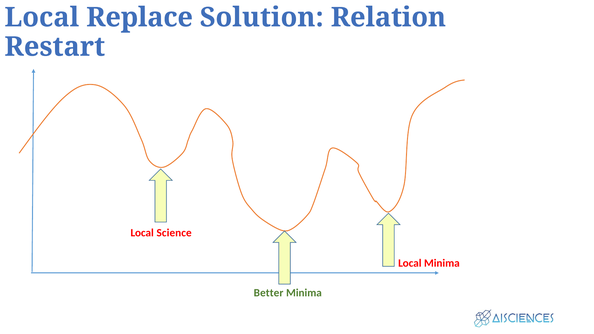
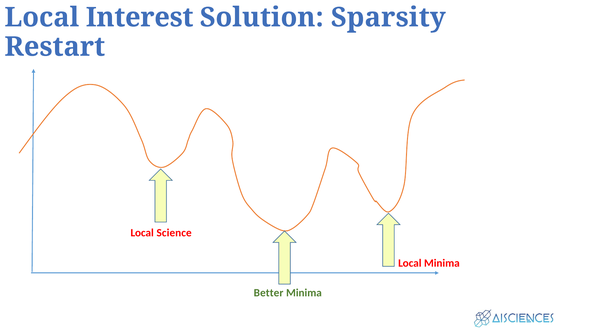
Replace: Replace -> Interest (140, 17)
Relation: Relation -> Sparsity (388, 17)
